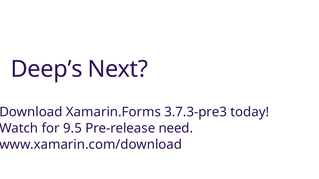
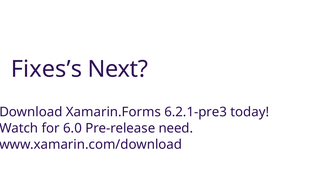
Deep’s: Deep’s -> Fixes’s (46, 69)
3.7.3-pre3: 3.7.3-pre3 -> 6.2.1-pre3 (196, 112)
9.5: 9.5 -> 6.0 (73, 129)
